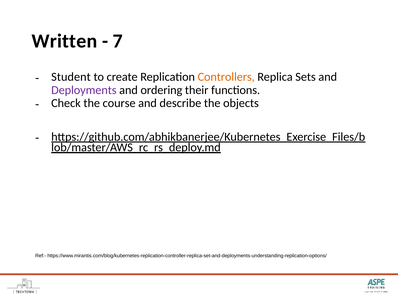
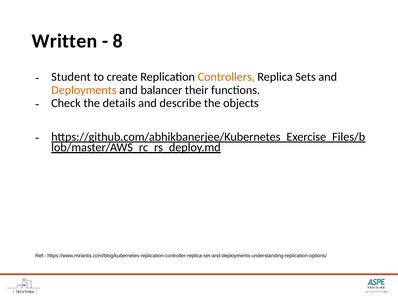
7: 7 -> 8 (118, 41)
Deployments colour: purple -> orange (84, 90)
ordering: ordering -> balancer (161, 90)
course: course -> details (119, 103)
